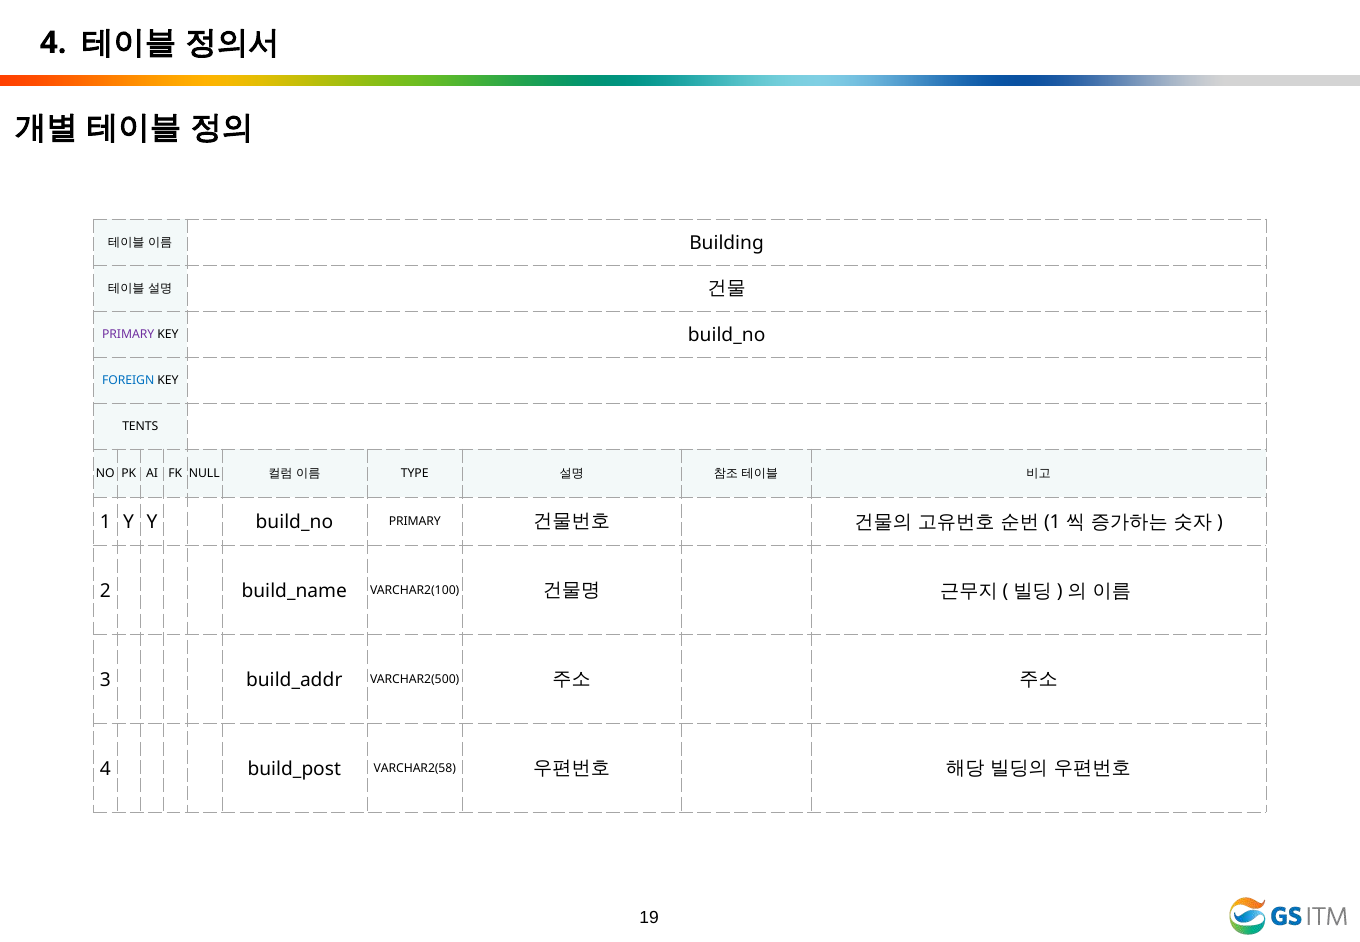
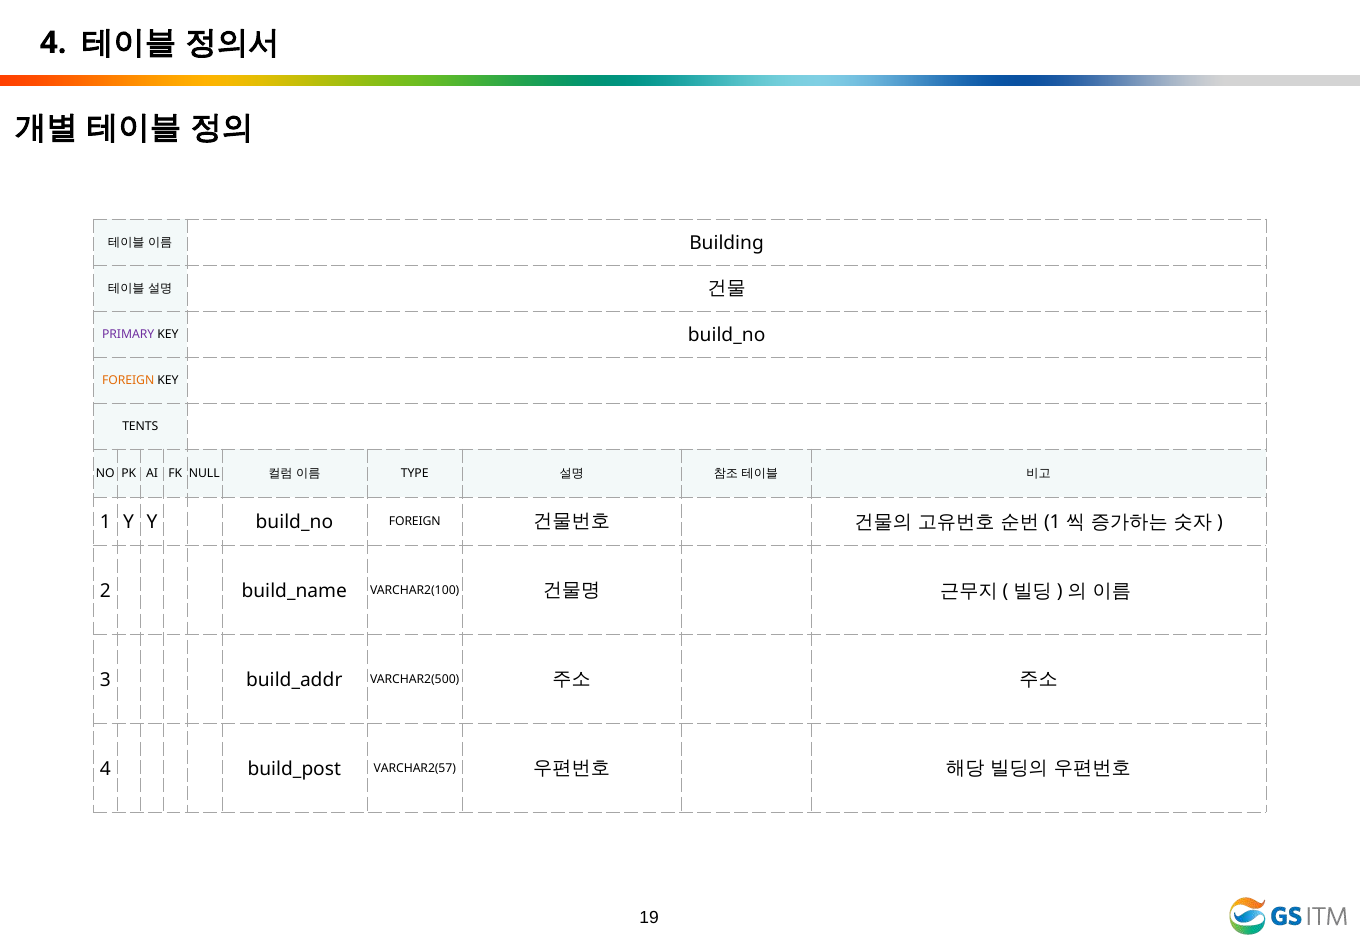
FOREIGN colour: blue -> orange (128, 381)
PRIMARY: PRIMARY -> FOREIGN (415, 522)
VARCHAR2(58: VARCHAR2(58 -> VARCHAR2(57 (415, 768)
